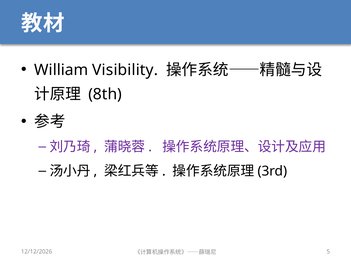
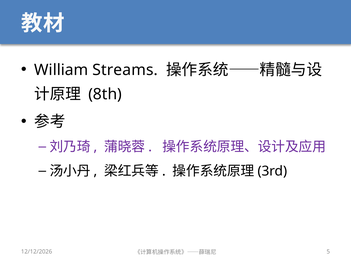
Visibility: Visibility -> Streams (125, 70)
